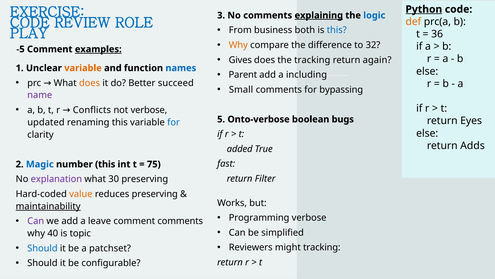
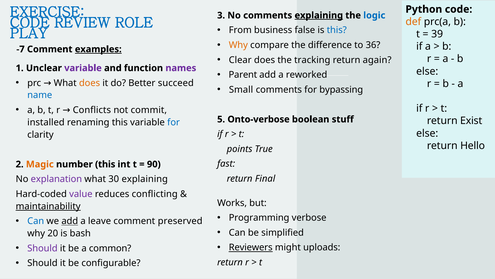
Python underline: present -> none (424, 9)
both: both -> false (305, 30)
36: 36 -> 39 (437, 34)
32: 32 -> 36 (373, 45)
-5: -5 -> -7 (20, 49)
Gives: Gives -> Clear (240, 60)
variable colour: orange -> purple (83, 68)
names colour: blue -> purple (181, 68)
including: including -> reworked (307, 75)
name colour: purple -> blue (40, 95)
not verbose: verbose -> commit (149, 110)
bugs: bugs -> stuff (343, 119)
Eyes: Eyes -> Exist (471, 121)
updated: updated -> installed (46, 122)
Adds: Adds -> Hello (473, 145)
added: added -> points (240, 149)
Magic colour: blue -> orange (40, 164)
75: 75 -> 90 (154, 164)
Filter: Filter -> Final (265, 178)
30 preserving: preserving -> explaining (145, 179)
value colour: orange -> purple (81, 194)
reduces preserving: preserving -> conflicting (155, 194)
Can colour: purple -> blue (36, 221)
add underline: none -> present (70, 221)
comment comments: comments -> preserved (180, 221)
40: 40 -> 20 (53, 233)
topic: topic -> bash (80, 233)
Reviewers underline: none -> present (251, 247)
might tracking: tracking -> uploads (322, 247)
Should colour: blue -> purple (42, 248)
patchset: patchset -> common (110, 248)
